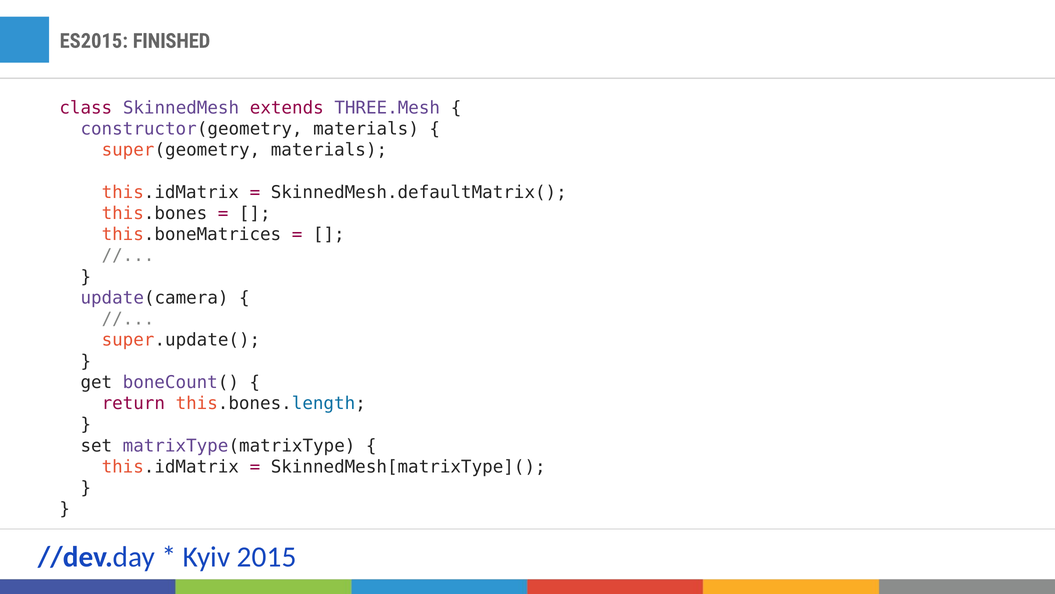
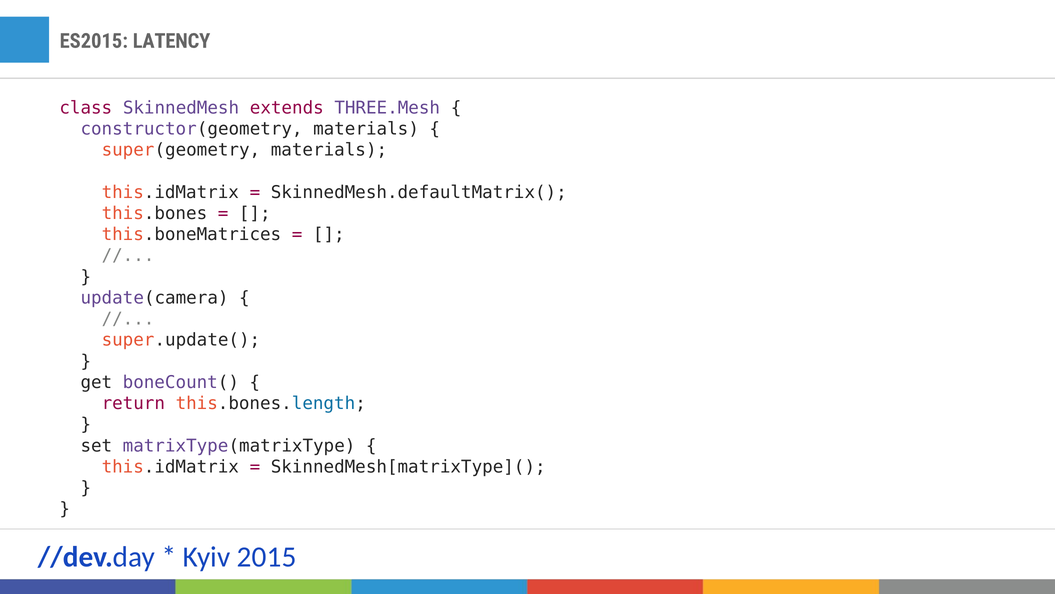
FINISHED: FINISHED -> LATENCY (171, 41)
